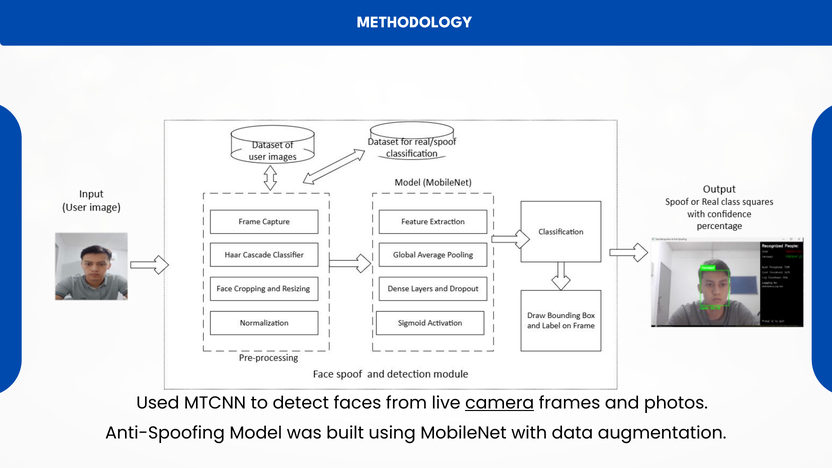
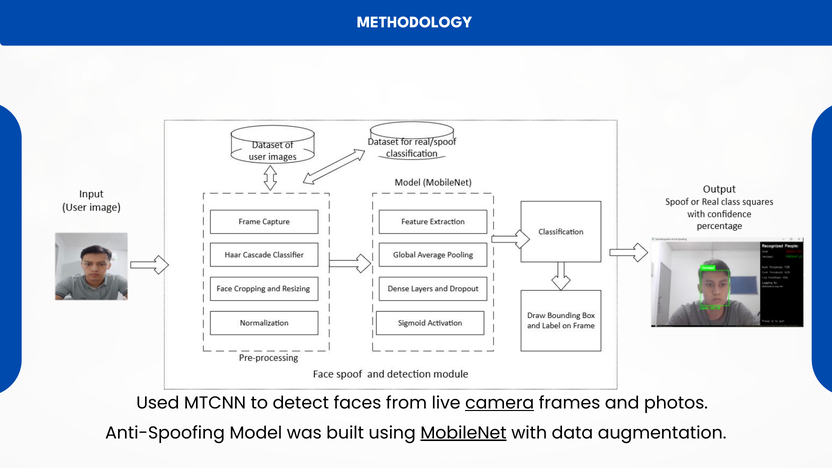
MobileNet underline: none -> present (464, 433)
